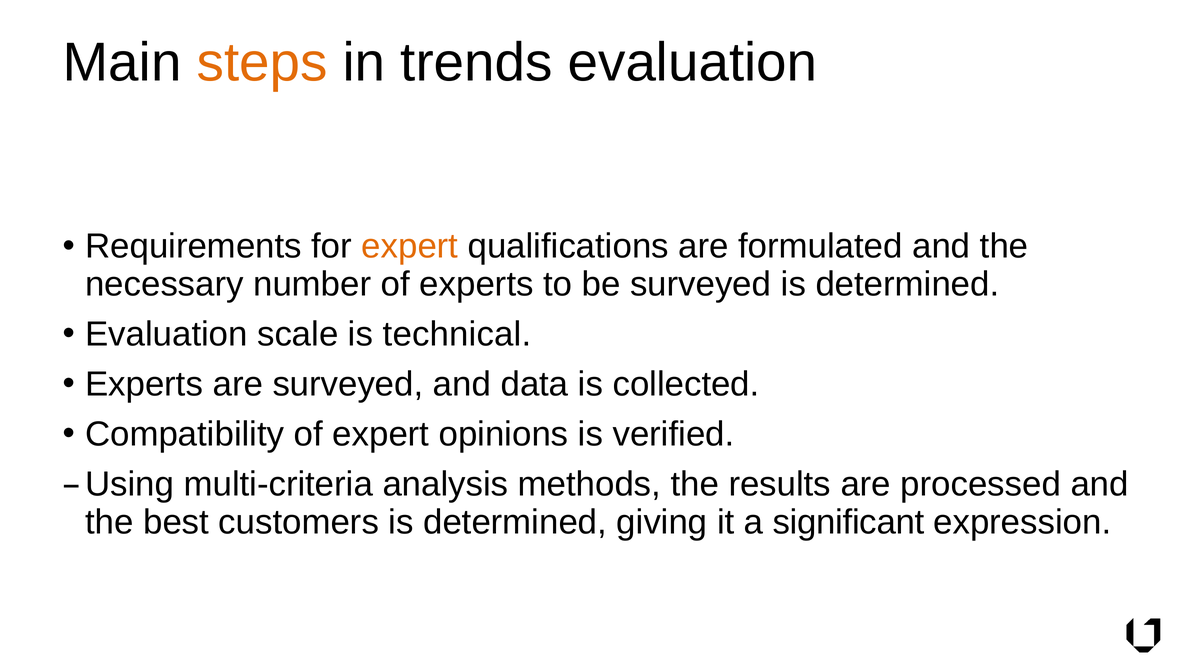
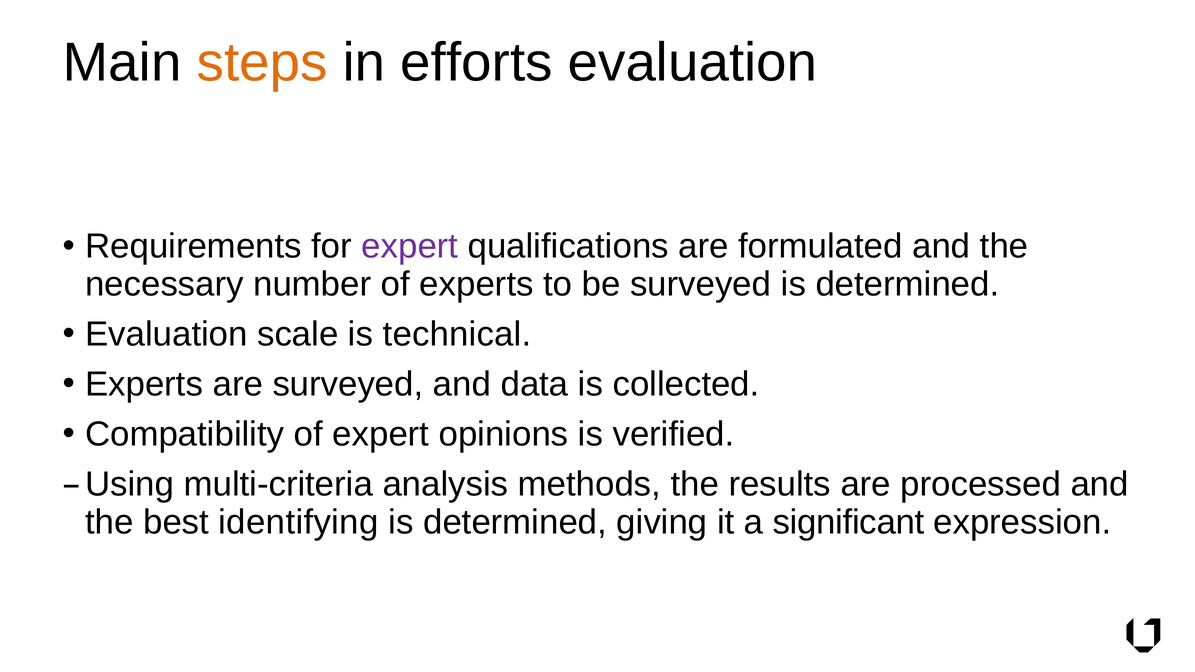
trends: trends -> efforts (477, 63)
expert colour: orange -> purple (410, 246)
customers: customers -> identifying (299, 522)
